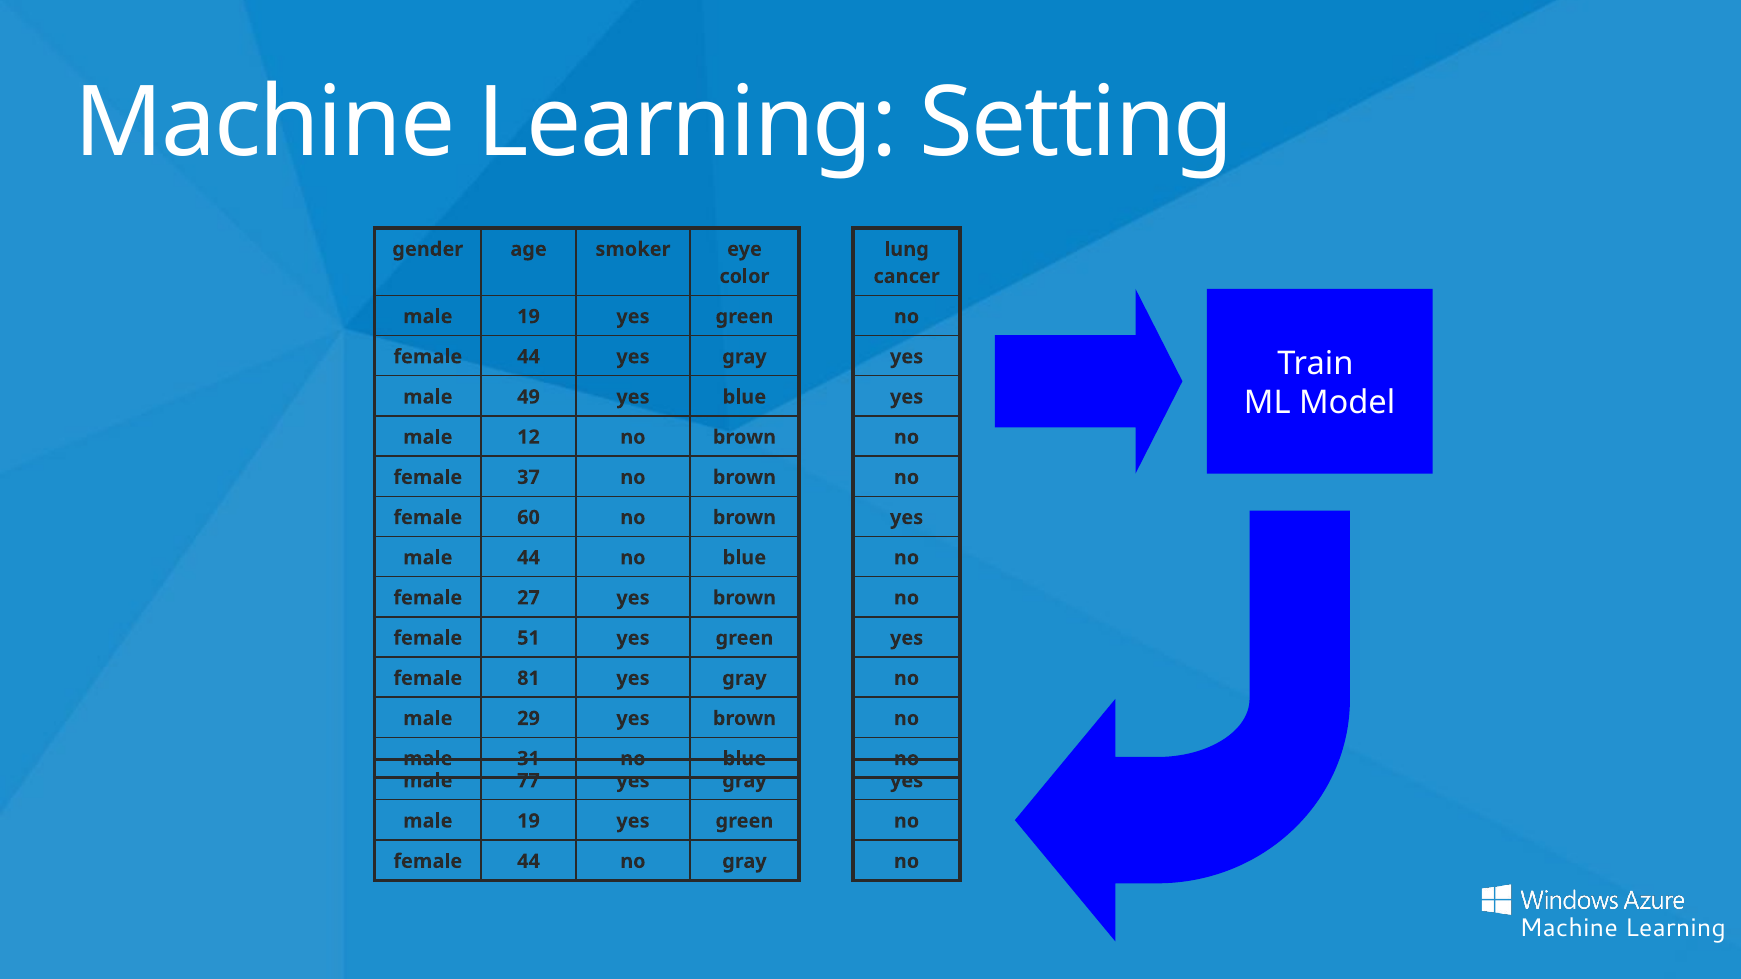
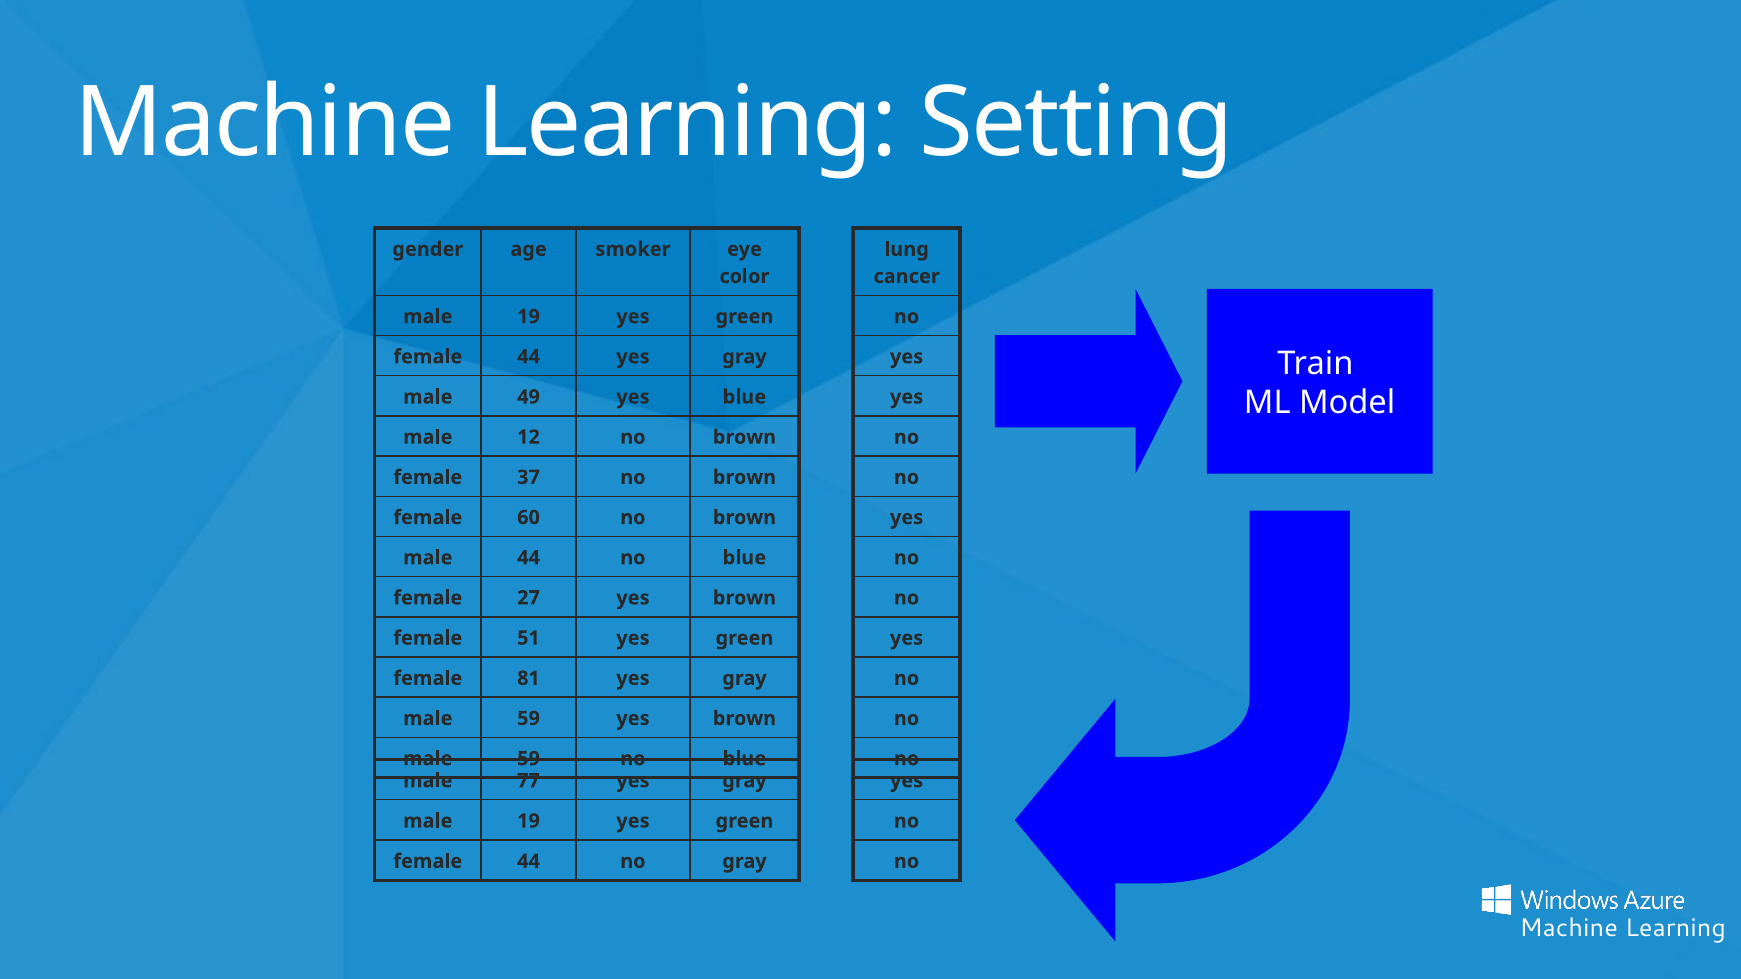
29: 29 -> 59 (529, 719)
31: 31 -> 59 (529, 759)
